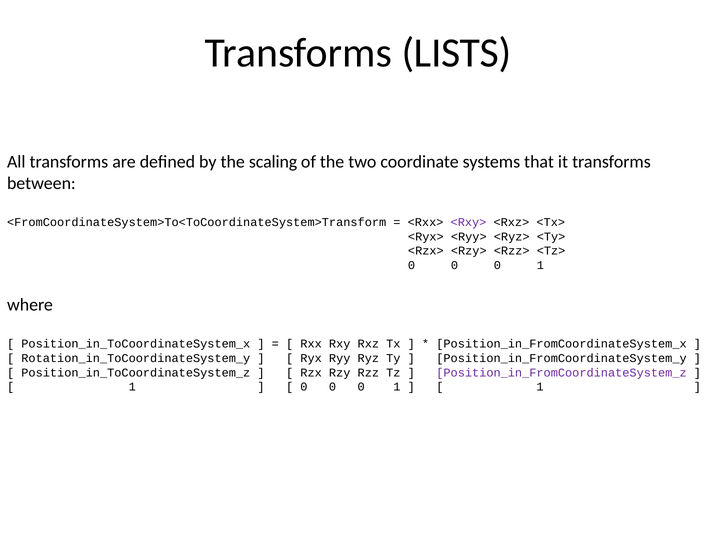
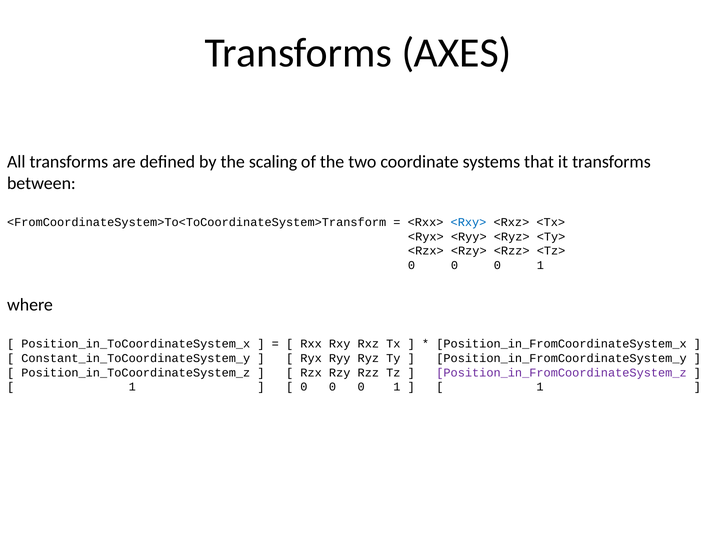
LISTS: LISTS -> AXES (456, 53)
<Rxy> colour: purple -> blue (468, 222)
Rotation_in_ToCoordinateSystem_y: Rotation_in_ToCoordinateSystem_y -> Constant_in_ToCoordinateSystem_y (136, 358)
